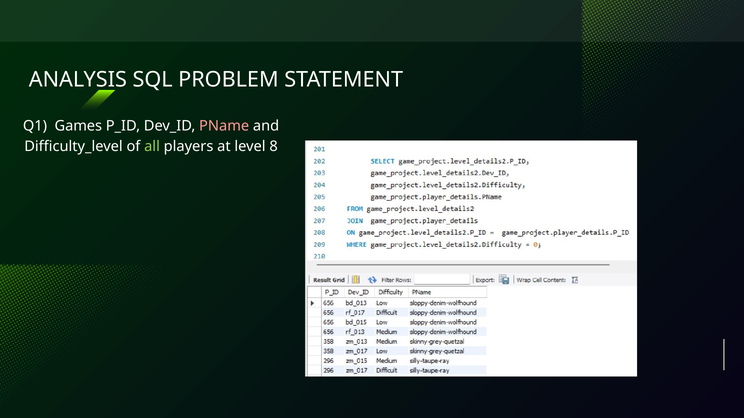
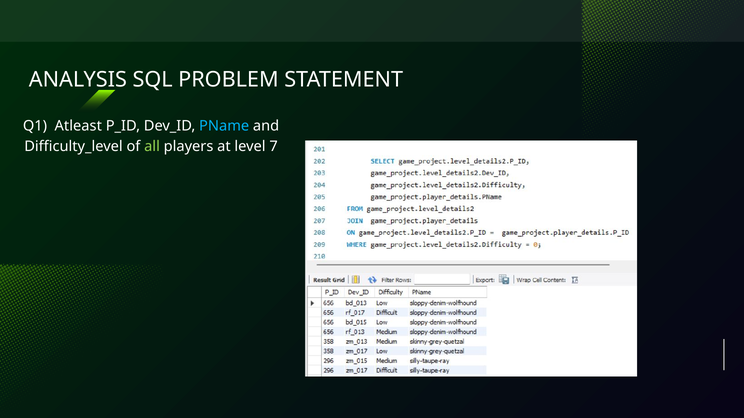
Games: Games -> Atleast (78, 126)
PName colour: pink -> light blue (224, 126)
8: 8 -> 7 (274, 147)
